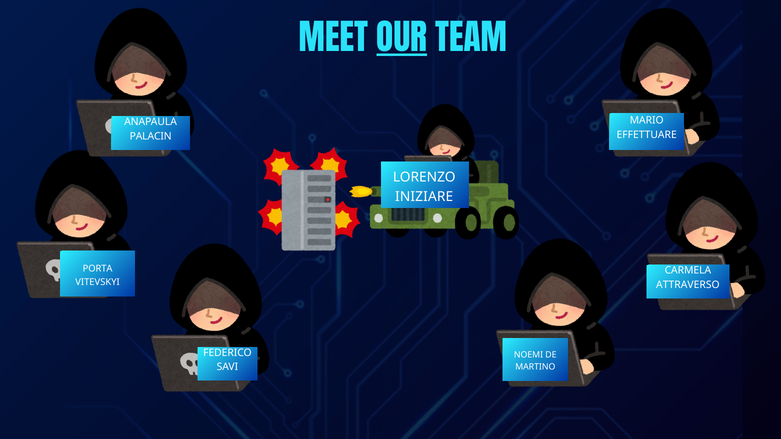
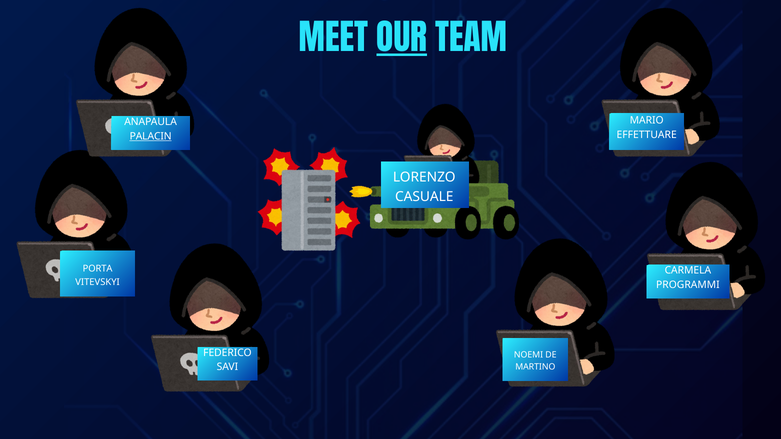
PALACIN underline: none -> present (151, 136)
INIZIARE: INIZIARE -> CASUALE (424, 197)
ATTRAVERSO: ATTRAVERSO -> PROGRAMMI (688, 285)
